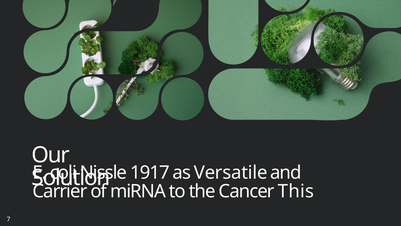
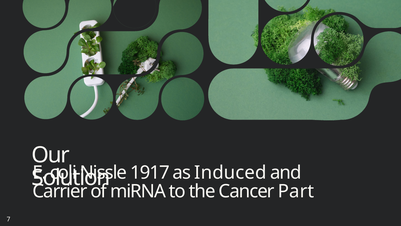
Versatile: Versatile -> Induced (230, 172)
This: This -> Part (296, 191)
